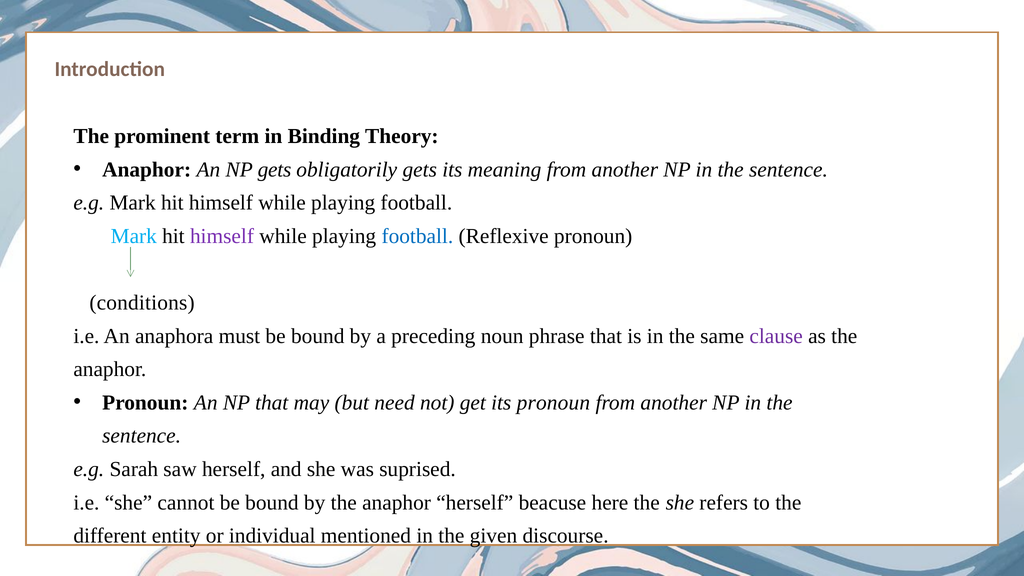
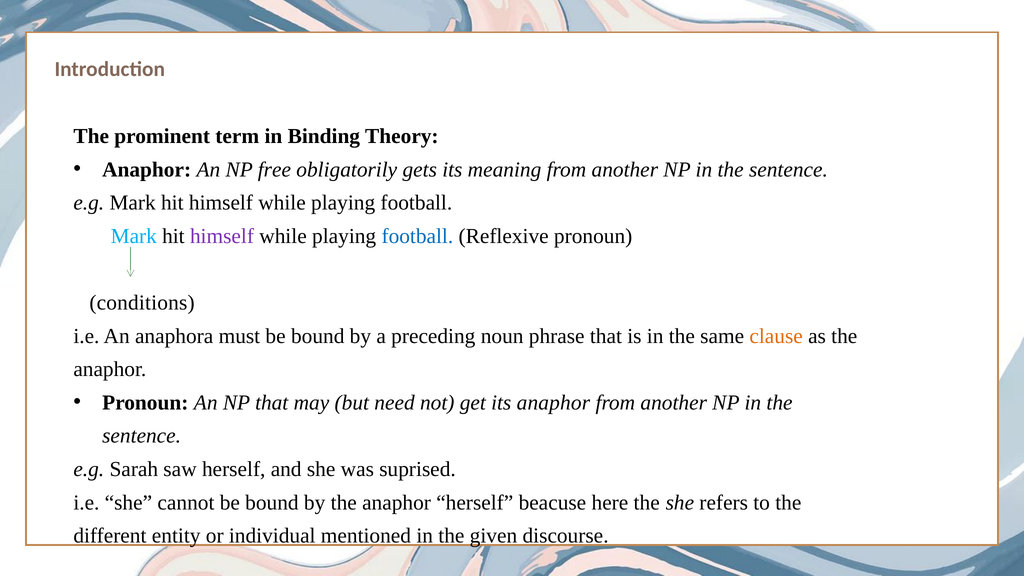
NP gets: gets -> free (274, 170)
clause colour: purple -> orange (776, 336)
its pronoun: pronoun -> anaphor (553, 403)
